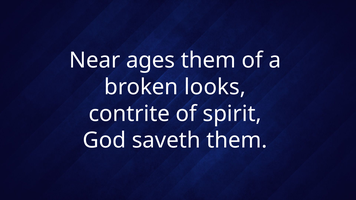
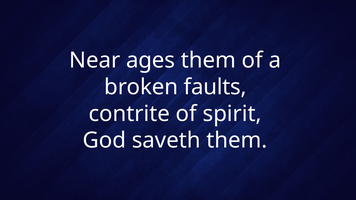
looks: looks -> faults (215, 87)
